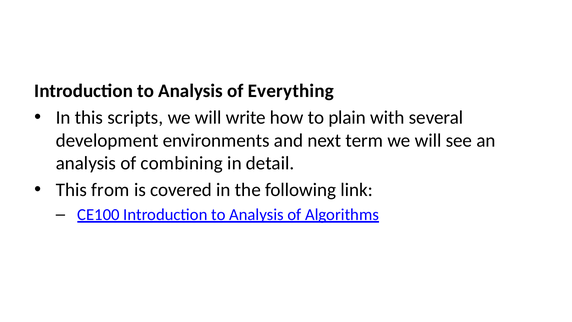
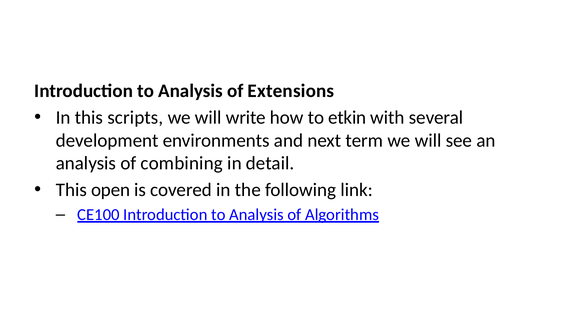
Everything: Everything -> Extensions (291, 91)
plain: plain -> etkin (347, 117)
from: from -> open (111, 190)
